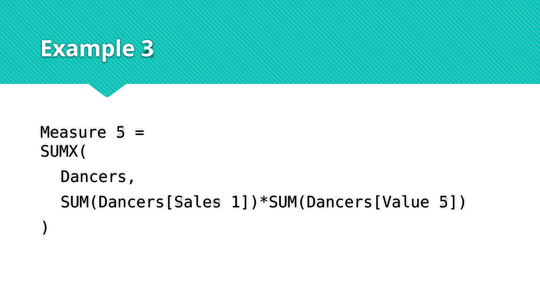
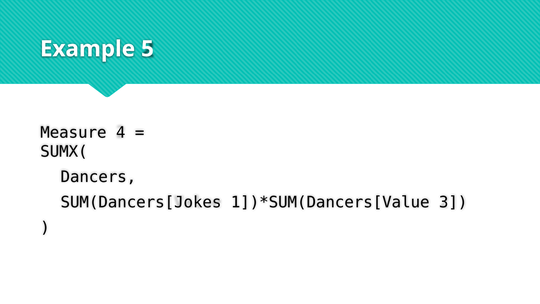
3: 3 -> 5 (147, 49)
Measure 5: 5 -> 4 (121, 133)
SUM(Dancers[Sales: SUM(Dancers[Sales -> SUM(Dancers[Jokes (141, 202)
5: 5 -> 3 (453, 202)
